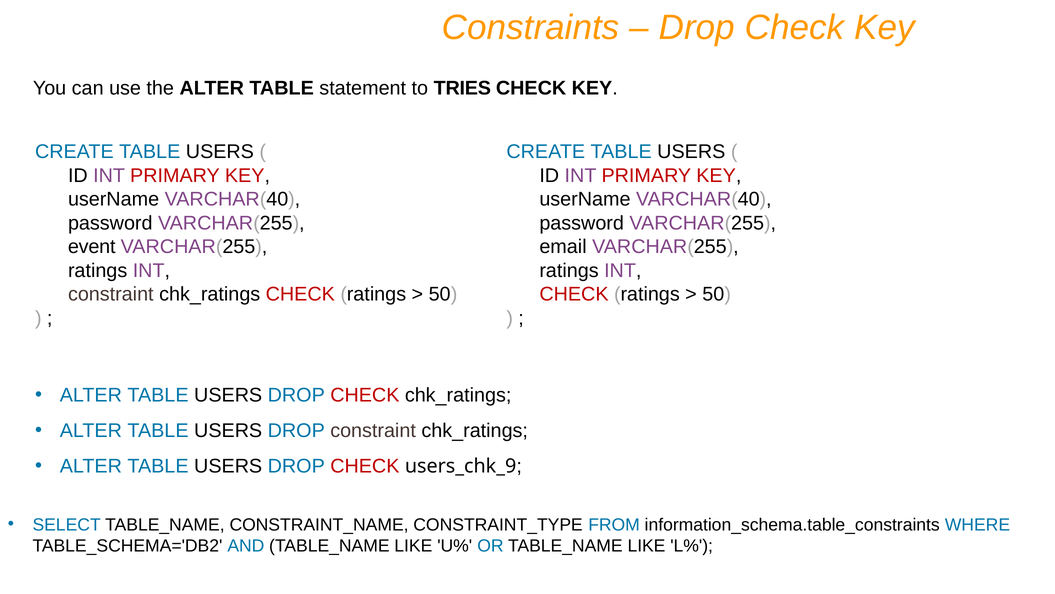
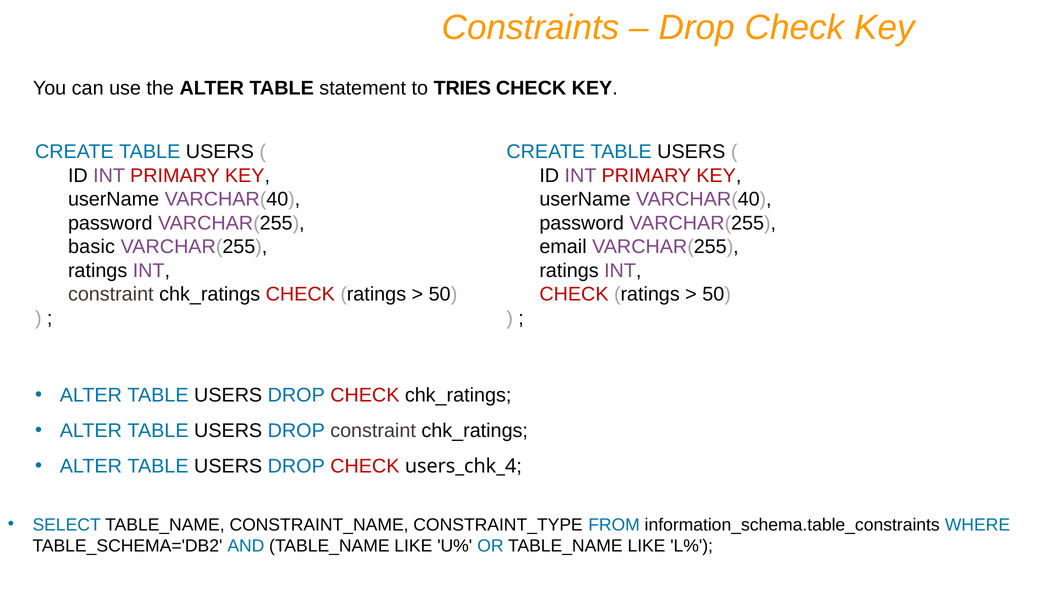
event: event -> basic (92, 247)
users_chk_9: users_chk_9 -> users_chk_4 (461, 466)
